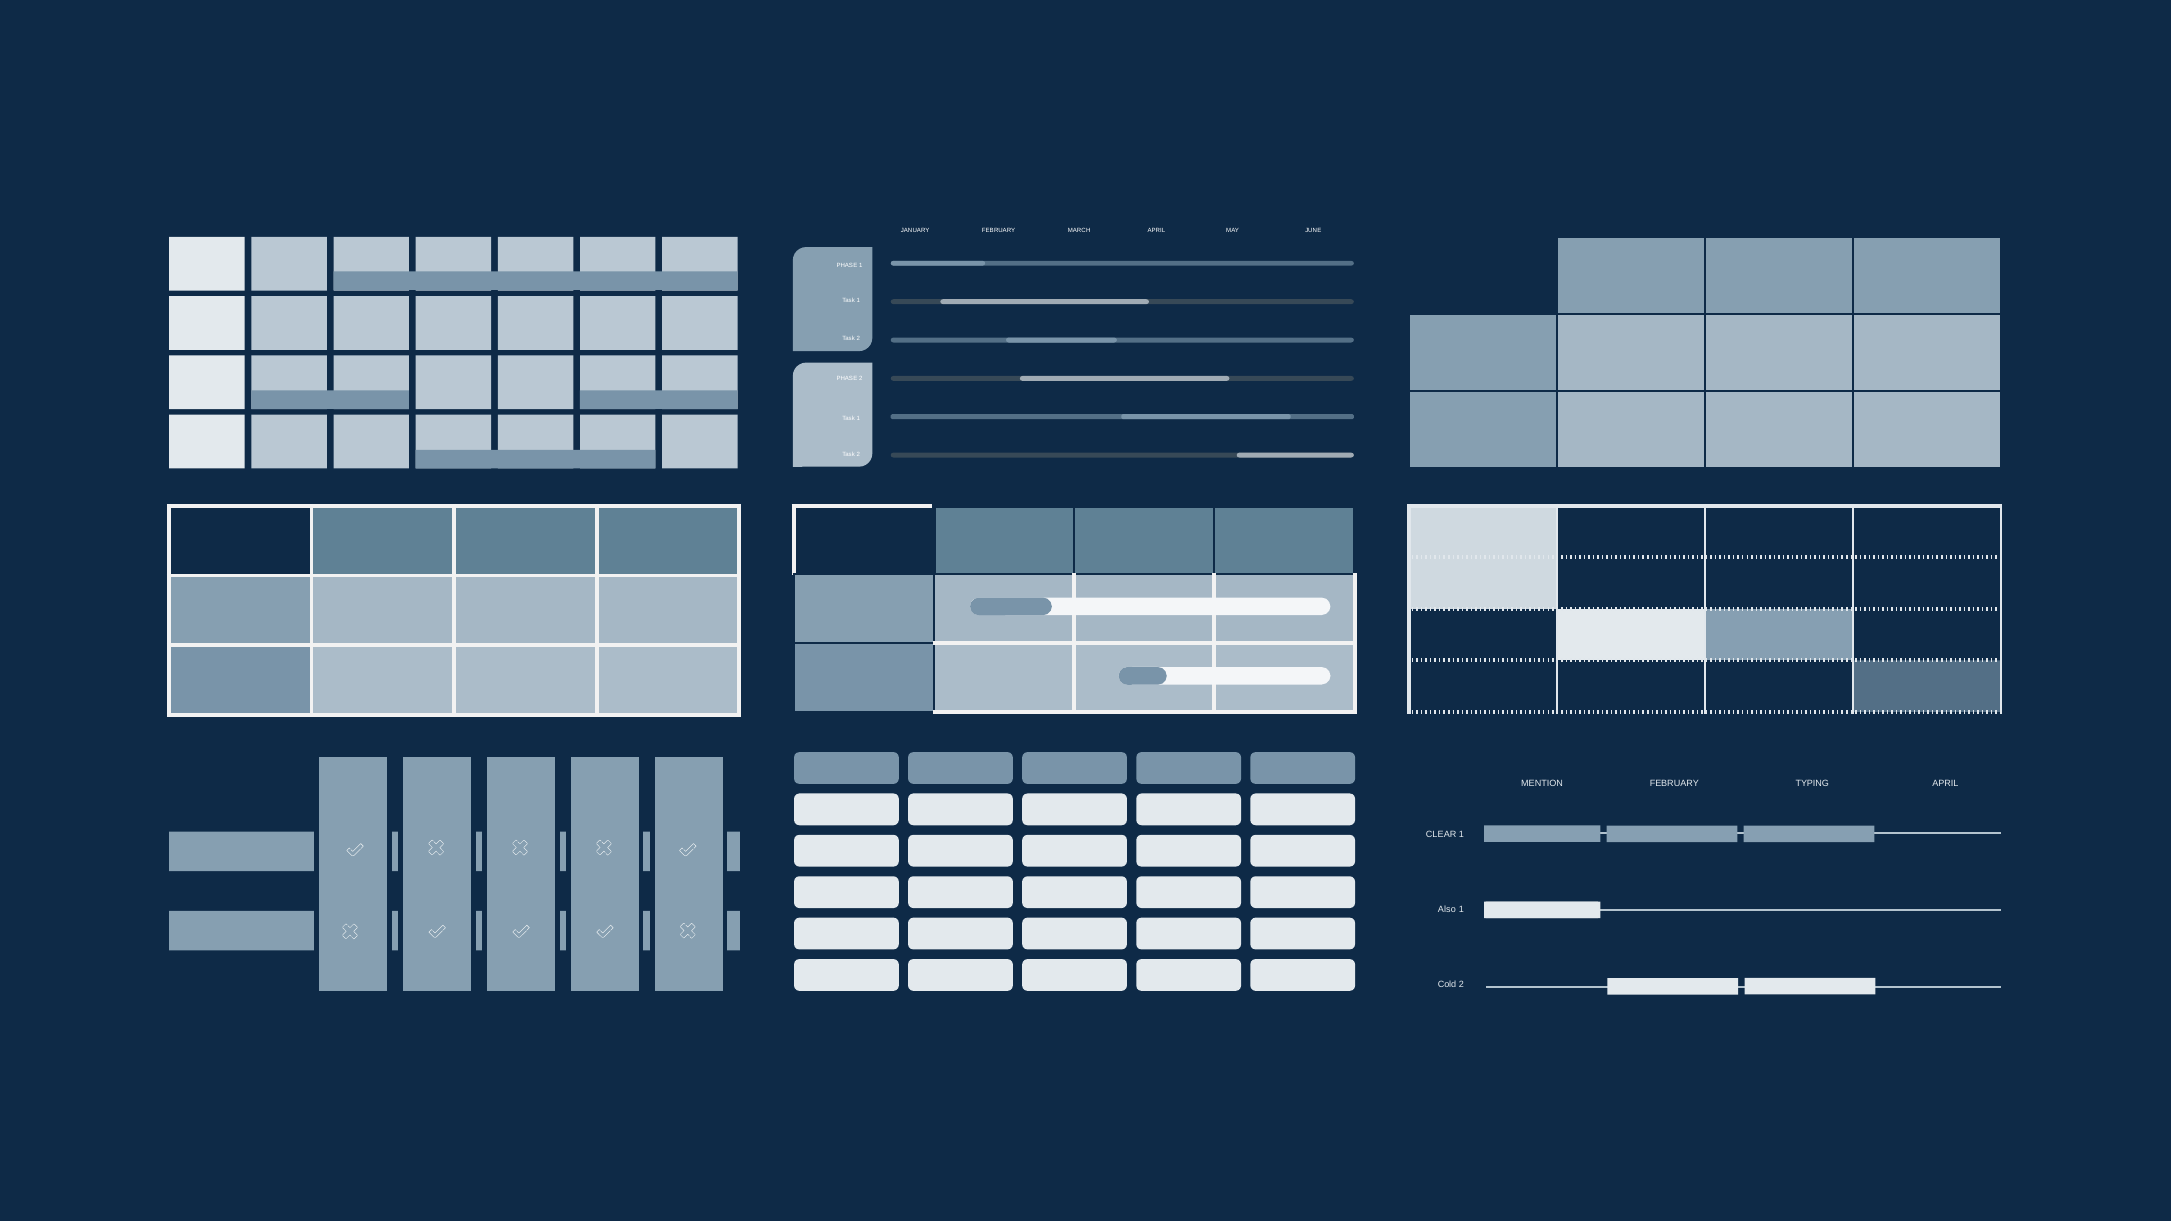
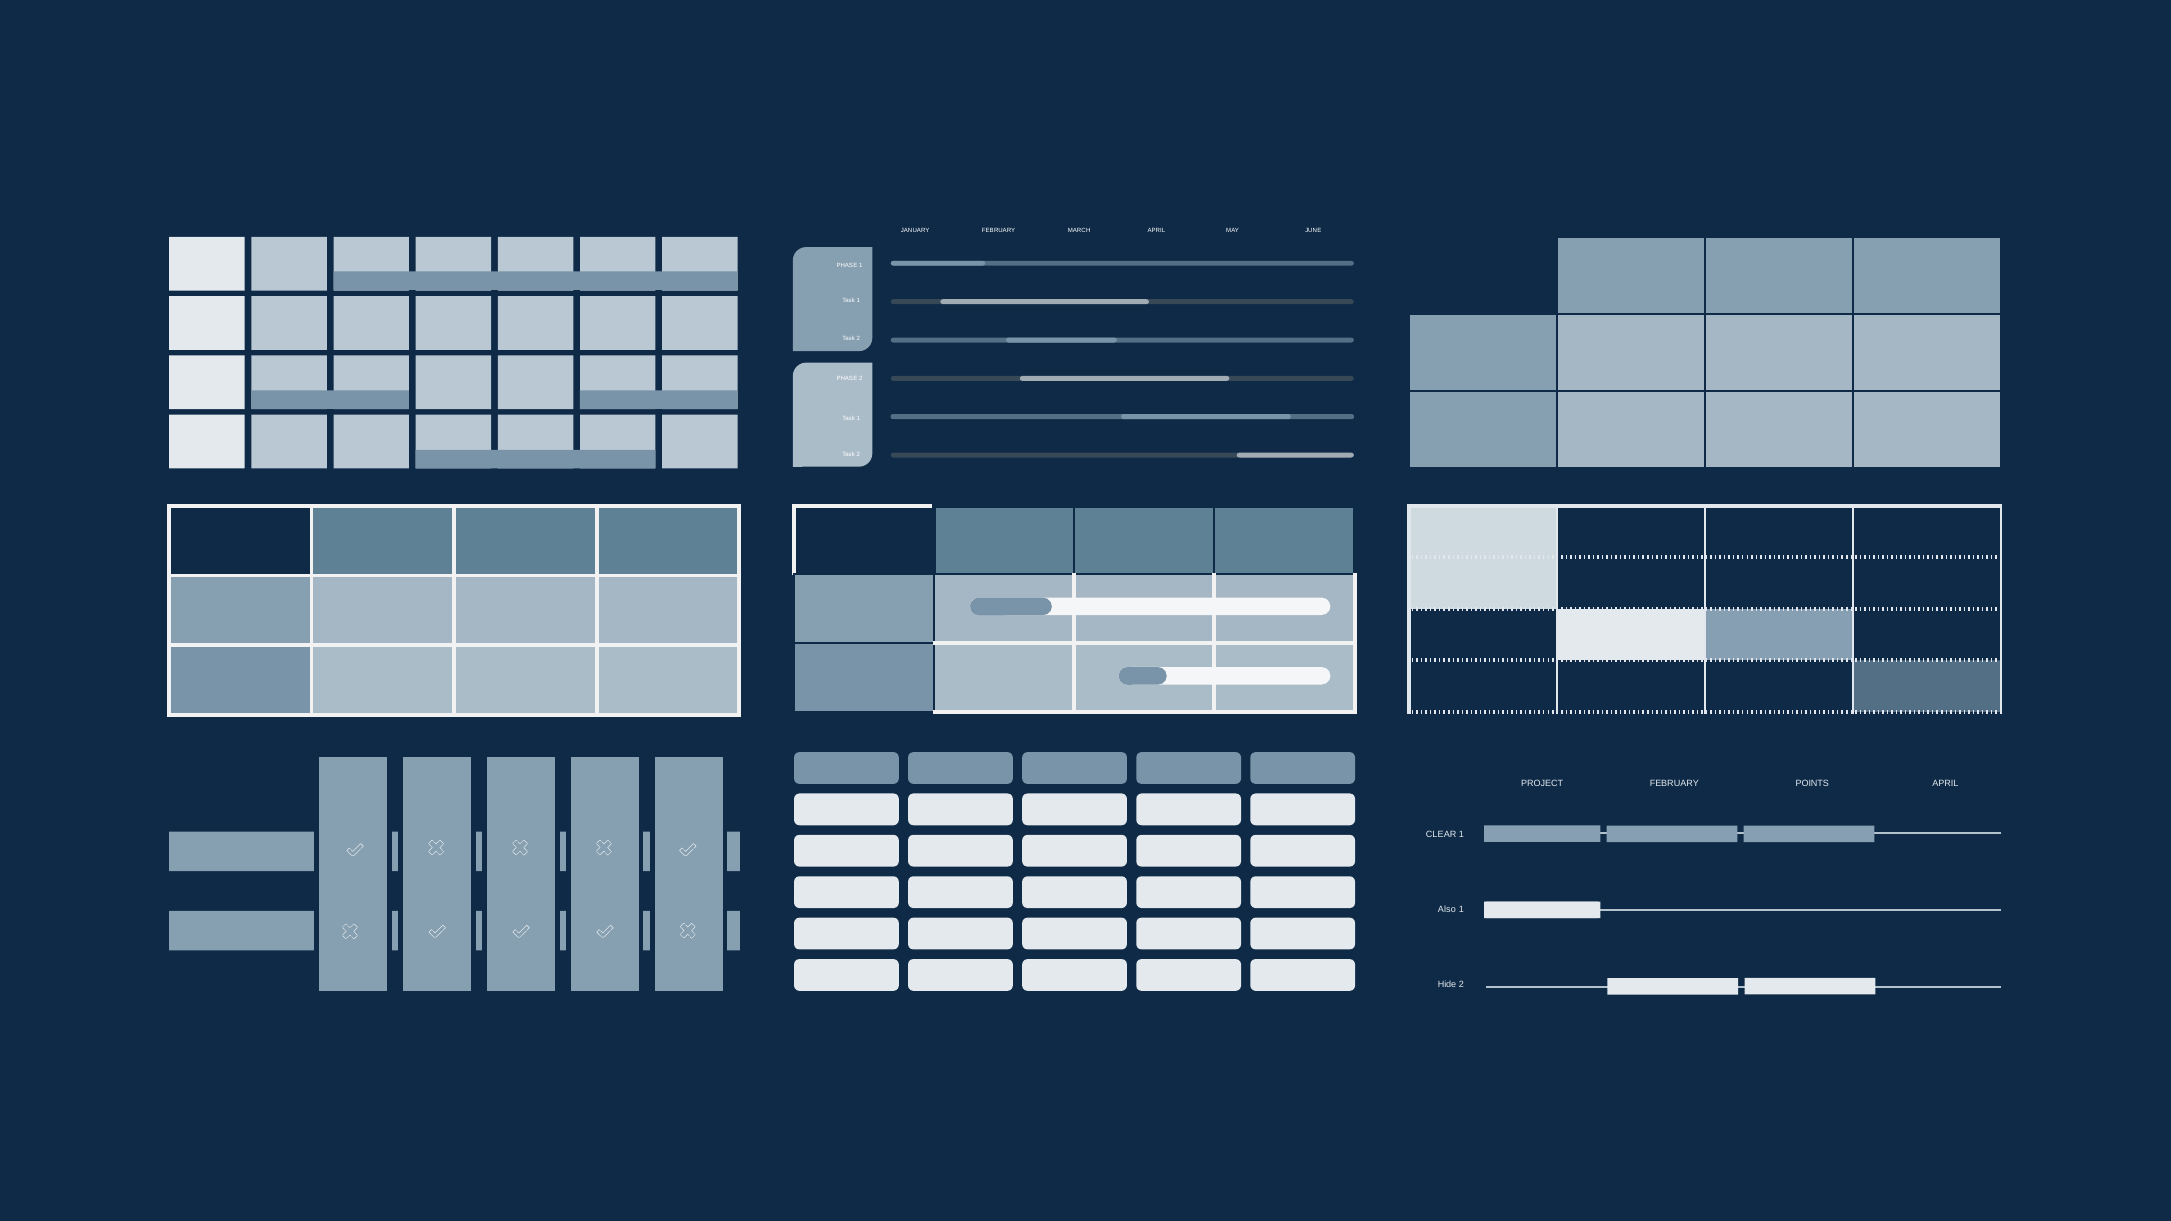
MENTION: MENTION -> PROJECT (1542, 784)
TYPING: TYPING -> POINTS (1812, 784)
Cold: Cold -> Hide (1447, 984)
